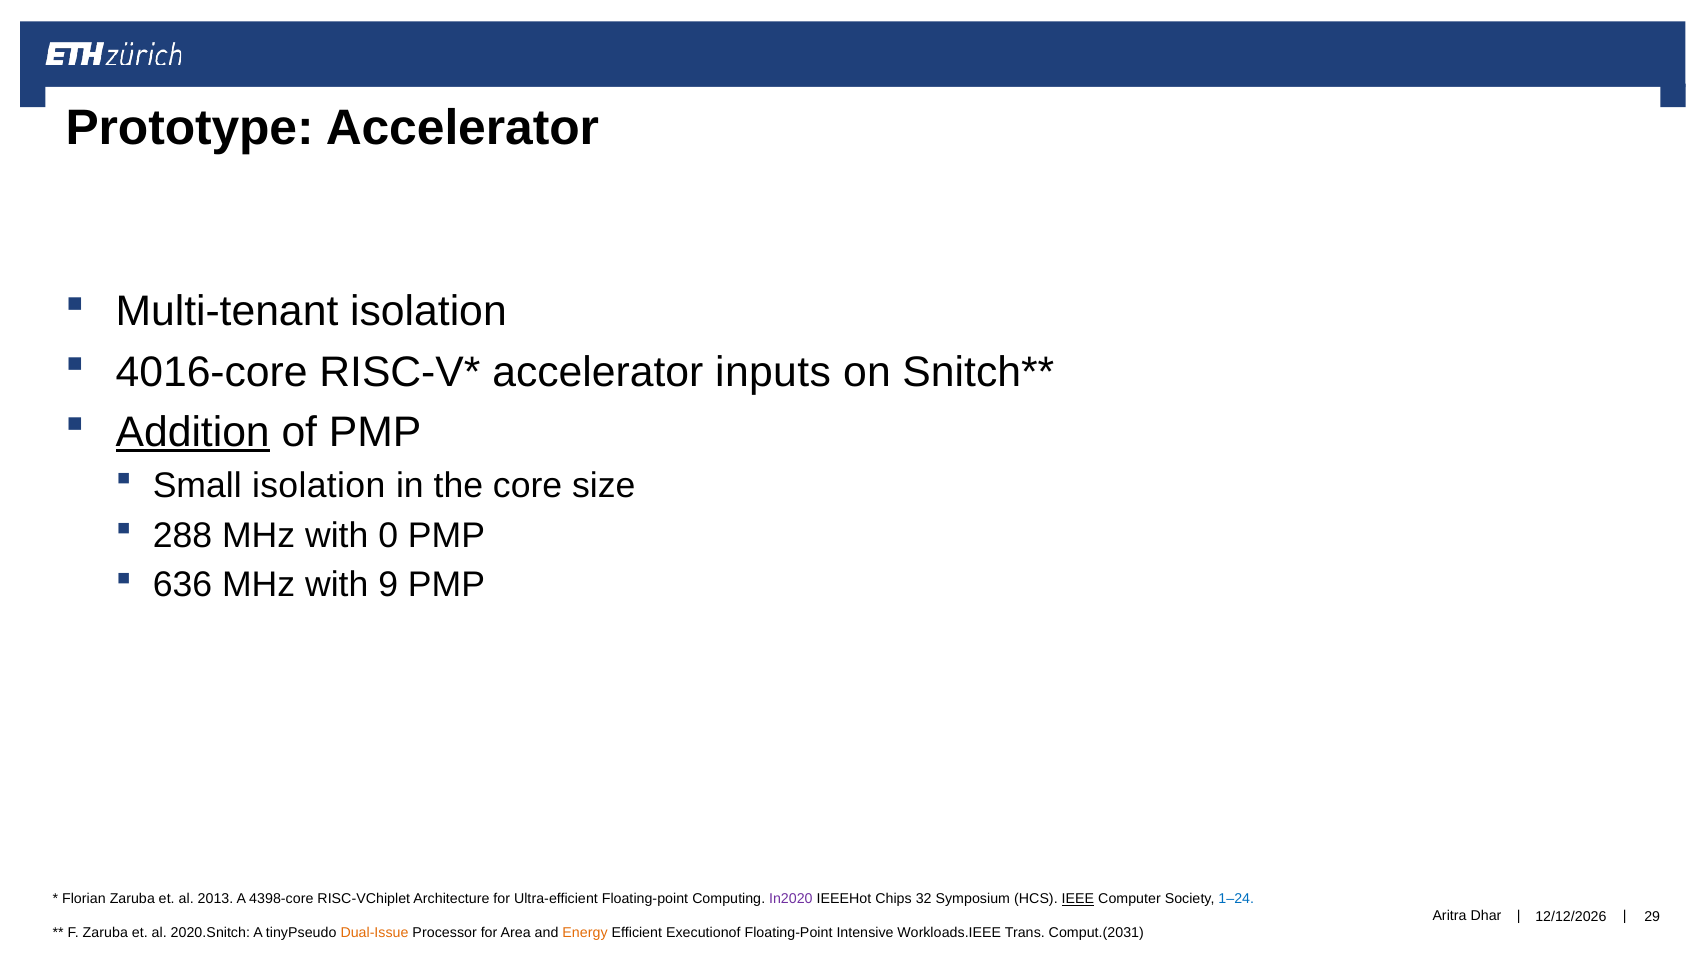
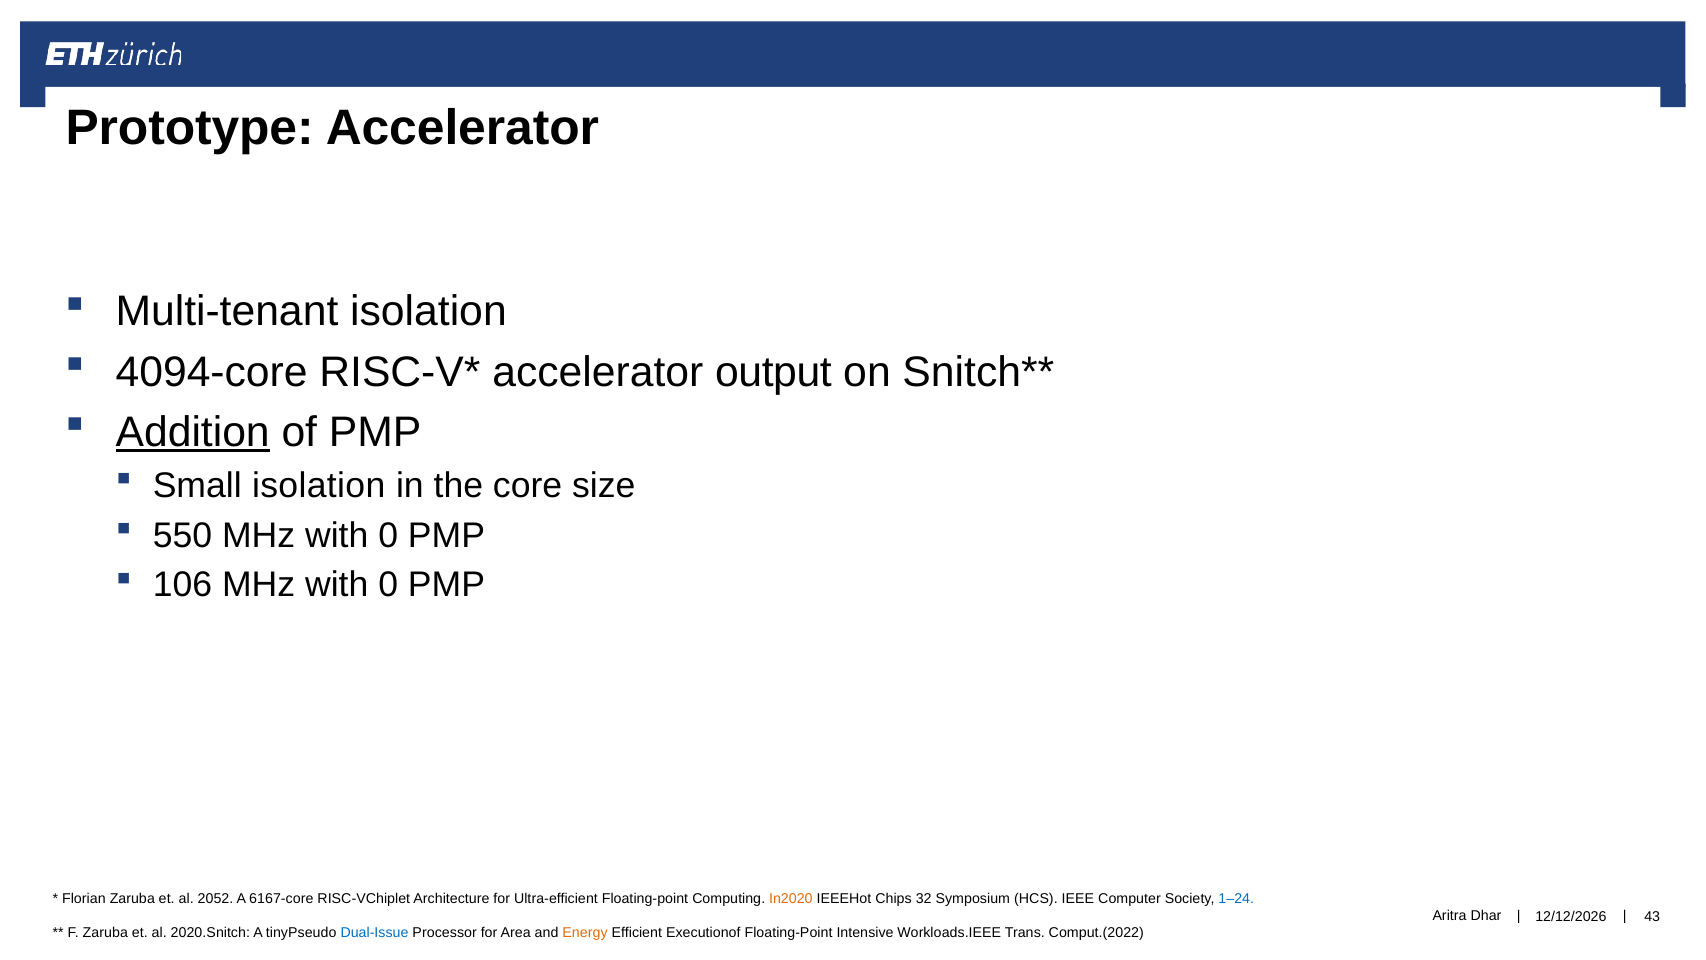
4016-core: 4016-core -> 4094-core (212, 372)
inputs: inputs -> output (773, 372)
288: 288 -> 550 (182, 535)
636: 636 -> 106 (182, 585)
9: 9 -> 0 (388, 585)
2013: 2013 -> 2052 (216, 899)
4398-core: 4398-core -> 6167-core (281, 899)
In2020 colour: purple -> orange (791, 899)
IEEE underline: present -> none (1078, 899)
29: 29 -> 43 (1652, 917)
Dual-Issue colour: orange -> blue (374, 933)
Comput.(2031: Comput.(2031 -> Comput.(2022 (1096, 933)
